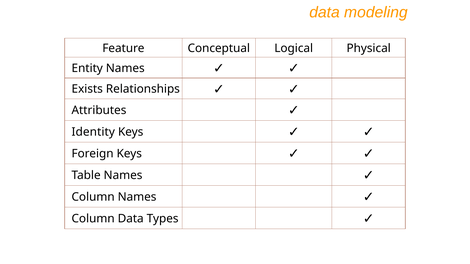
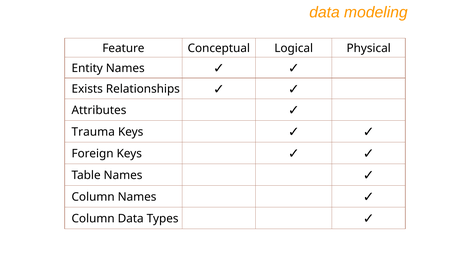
Identity: Identity -> Trauma (93, 132)
